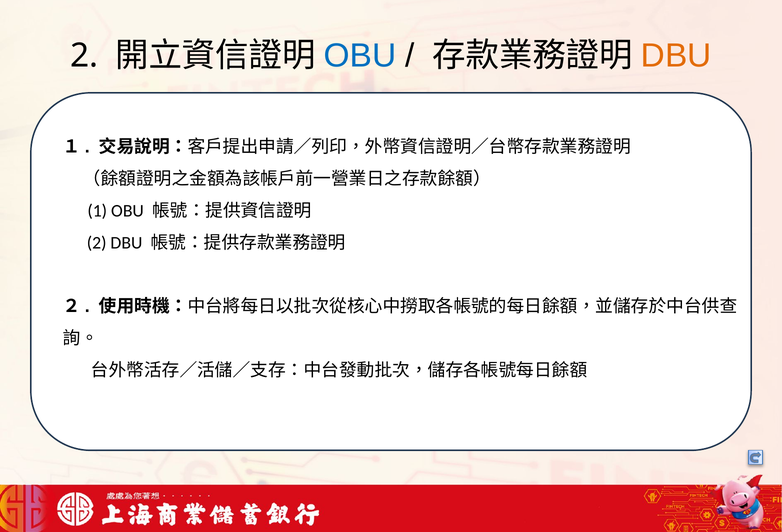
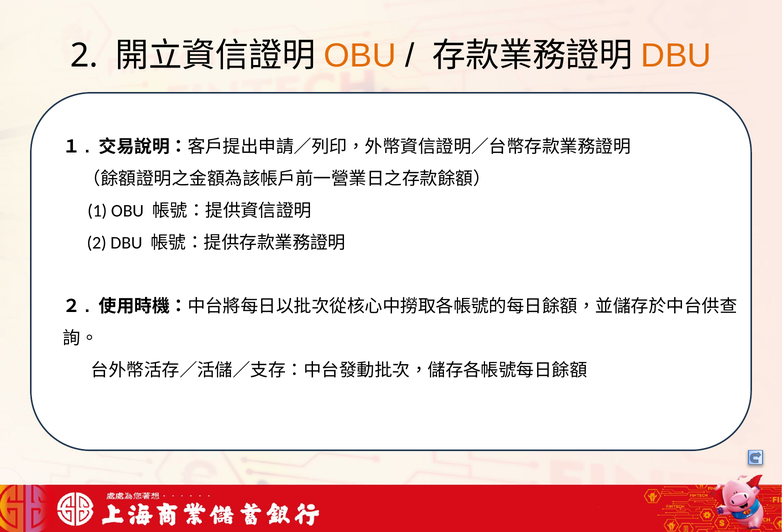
OBU colour: blue -> orange (360, 56)
